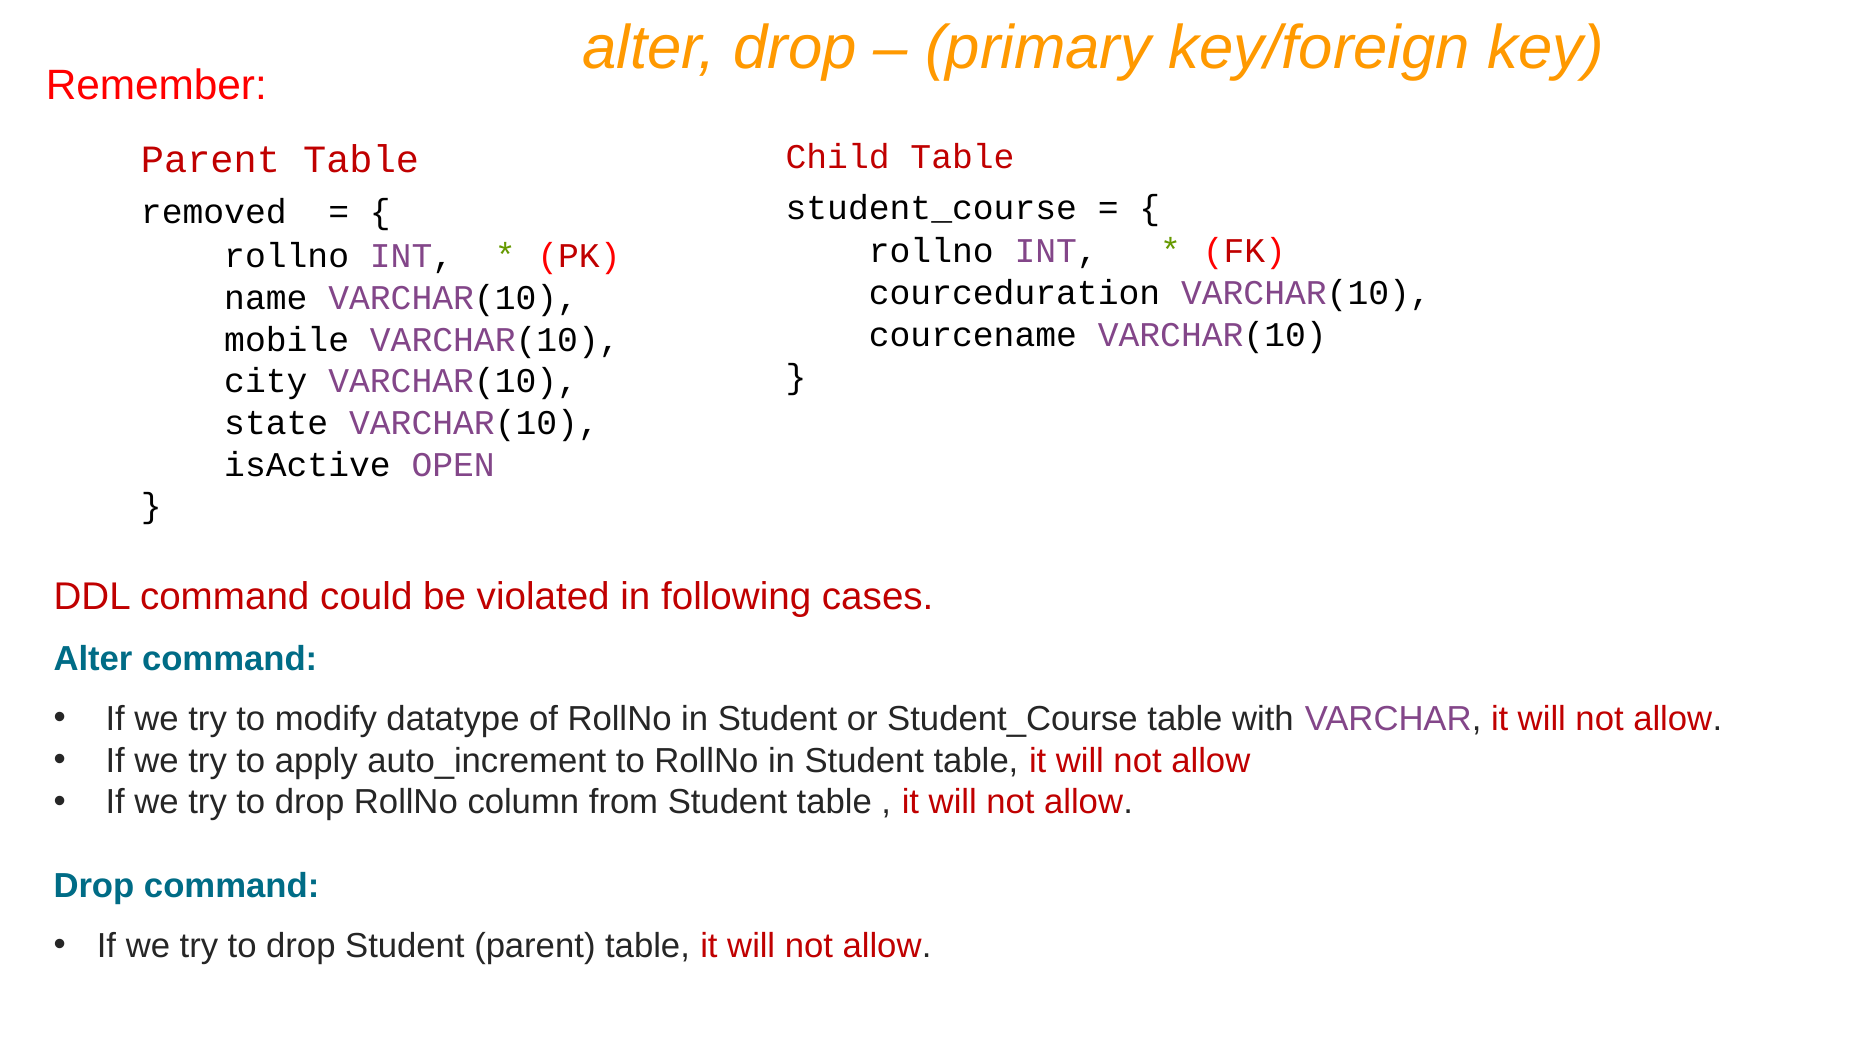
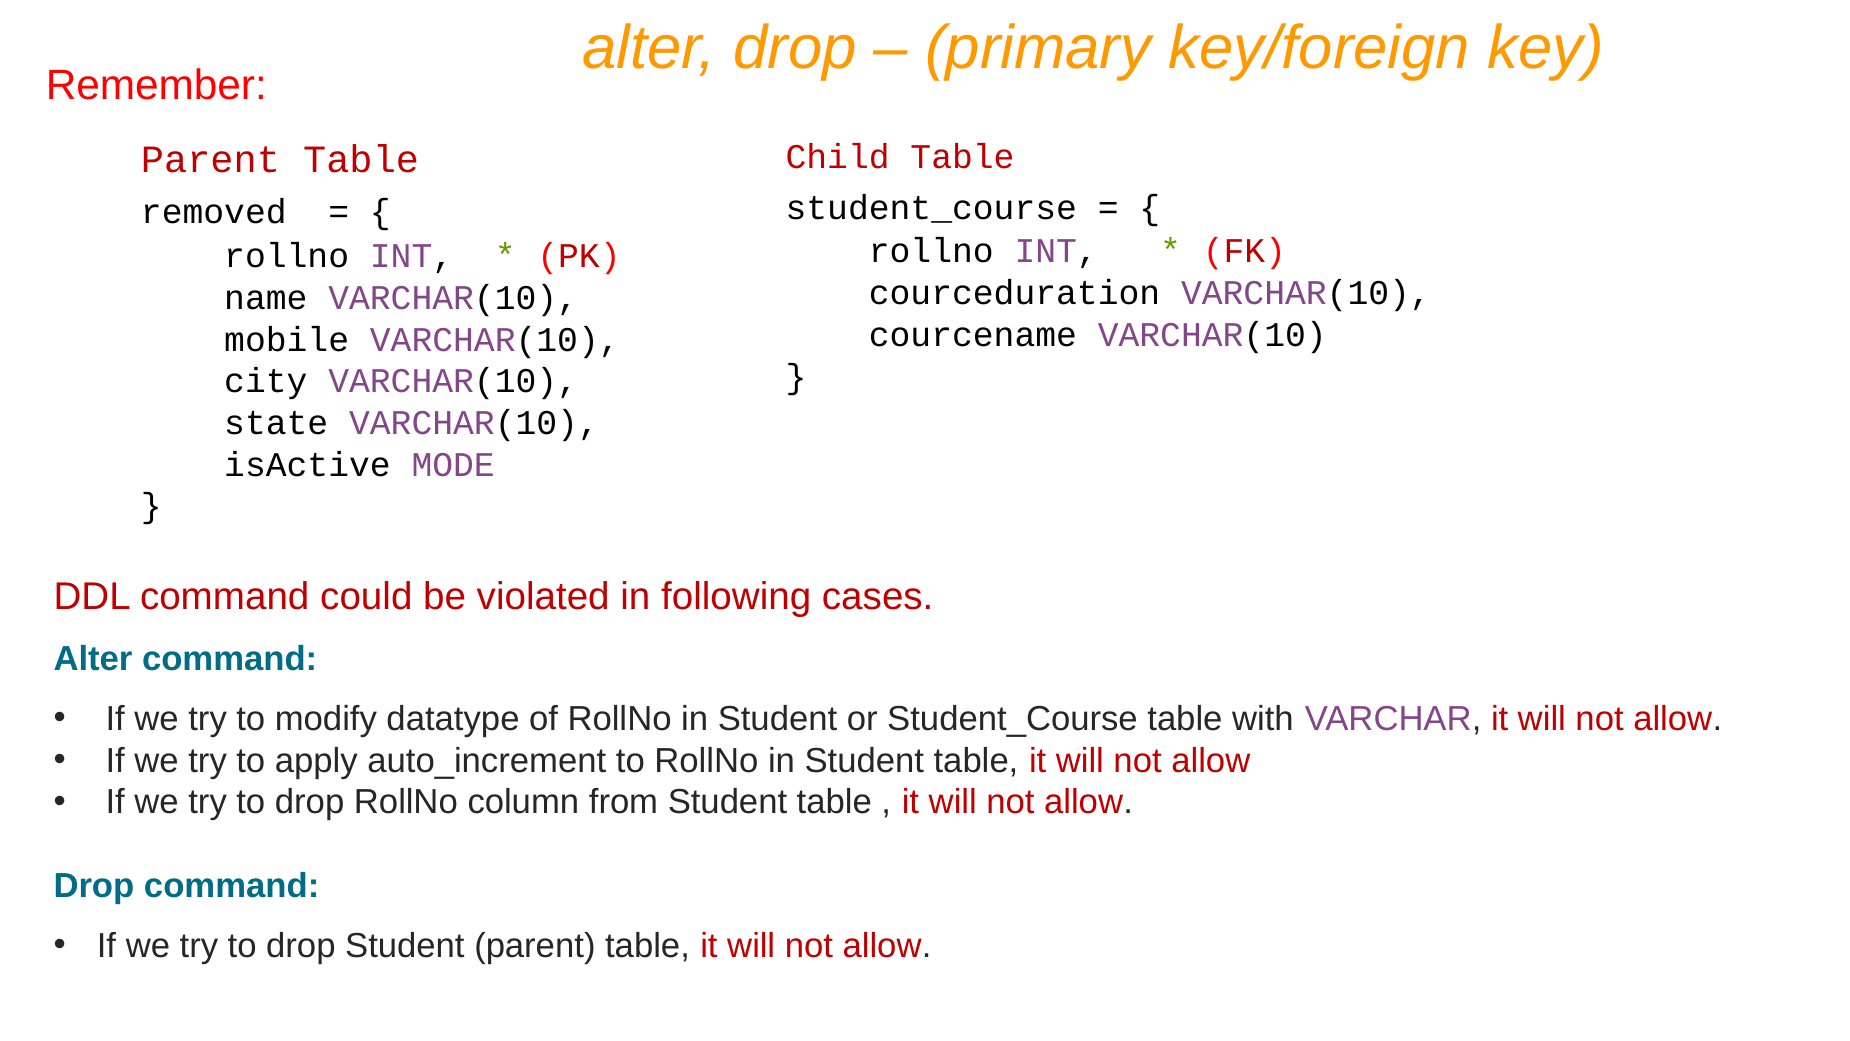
OPEN: OPEN -> MODE (453, 465)
